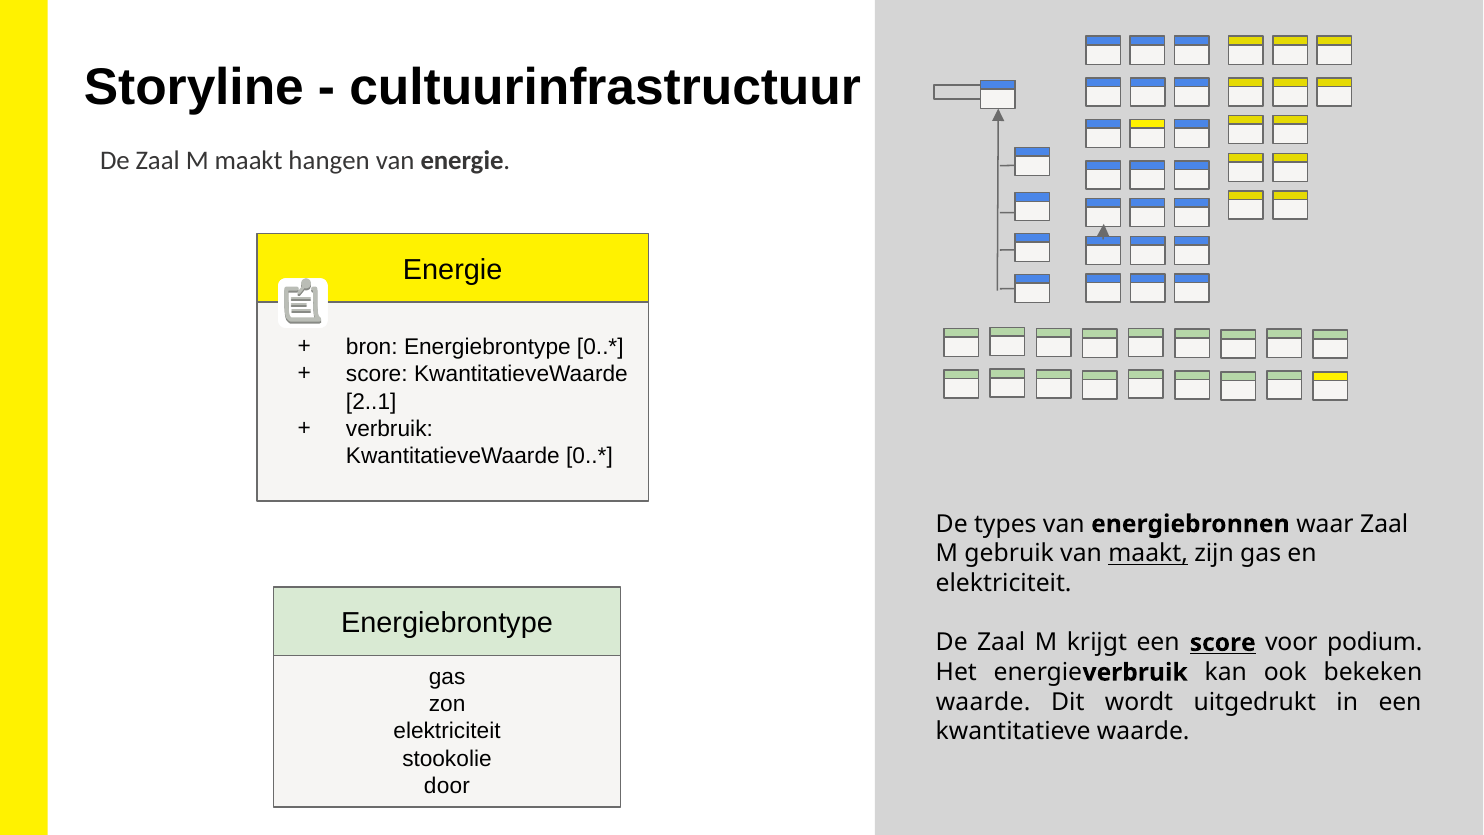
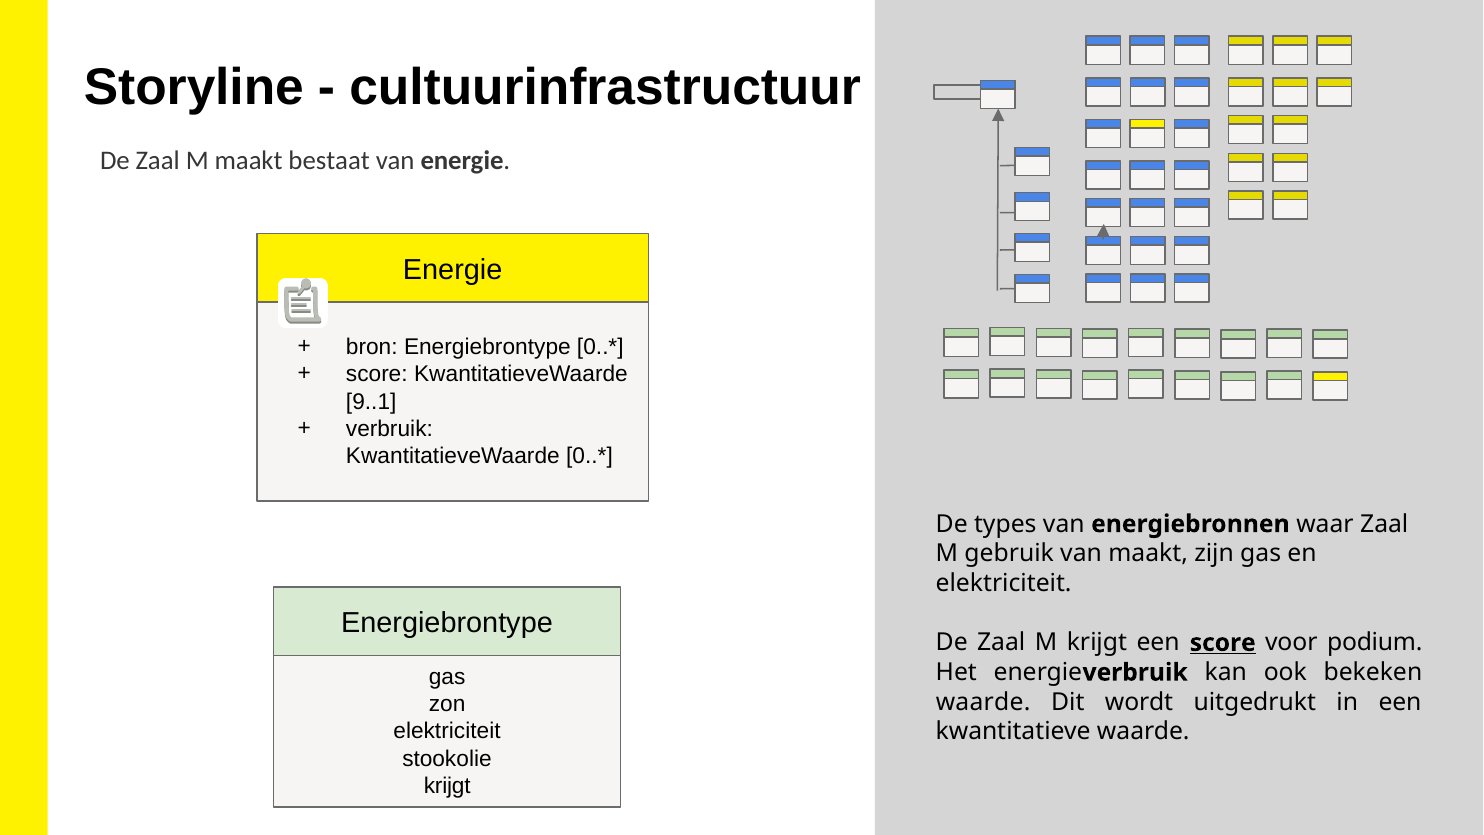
hangen: hangen -> bestaat (329, 160)
2..1: 2..1 -> 9..1 (371, 401)
maakt underline: present -> none (1148, 554)
door: door -> krijgt (447, 786)
